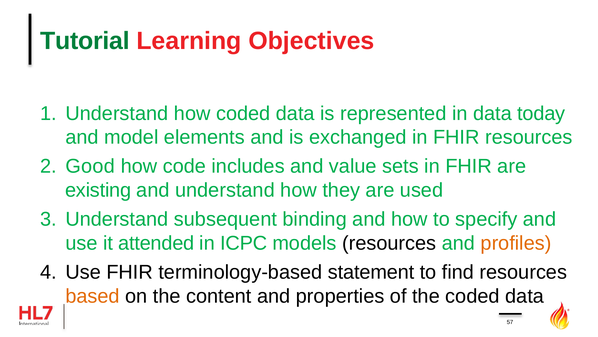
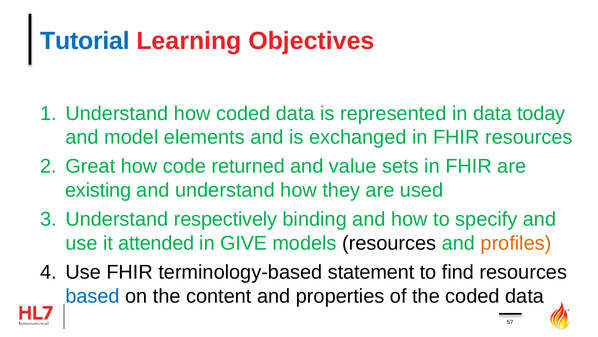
Tutorial colour: green -> blue (85, 41)
Good: Good -> Great (90, 166)
includes: includes -> returned (248, 166)
subsequent: subsequent -> respectively (226, 219)
ICPC: ICPC -> GIVE (244, 243)
based colour: orange -> blue (93, 296)
